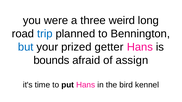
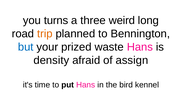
were: were -> turns (56, 20)
trip colour: blue -> orange (45, 34)
getter: getter -> waste (109, 47)
bounds: bounds -> density (51, 60)
